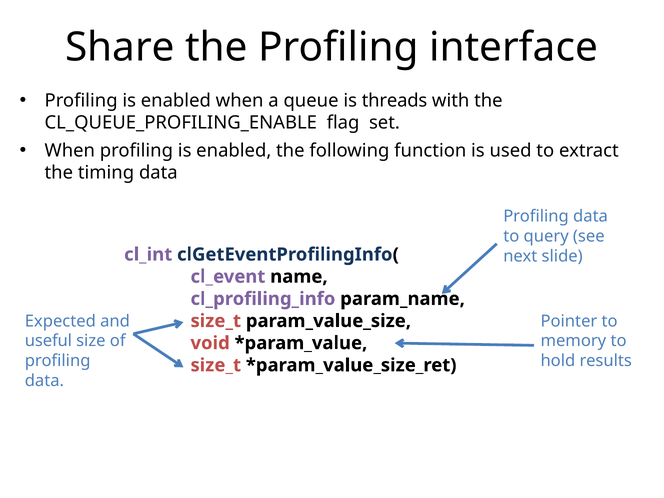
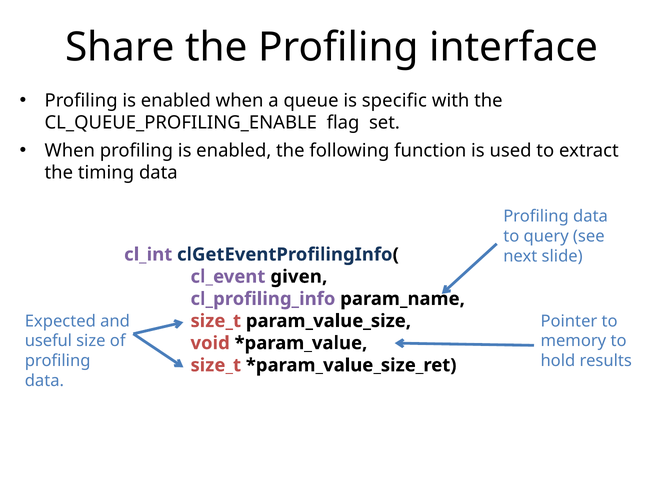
threads: threads -> specific (394, 101)
name: name -> given (299, 277)
